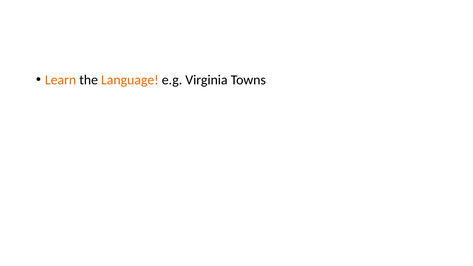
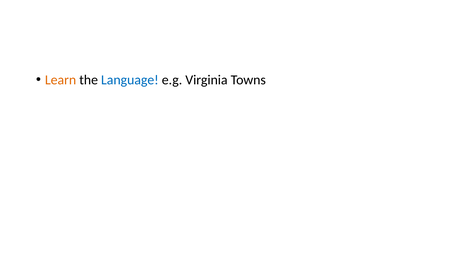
Language colour: orange -> blue (130, 80)
